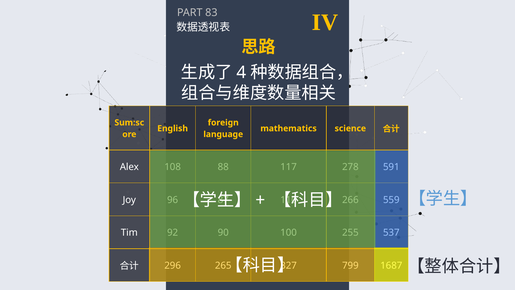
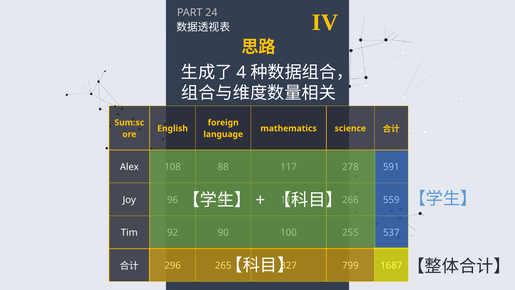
83: 83 -> 24 (211, 13)
